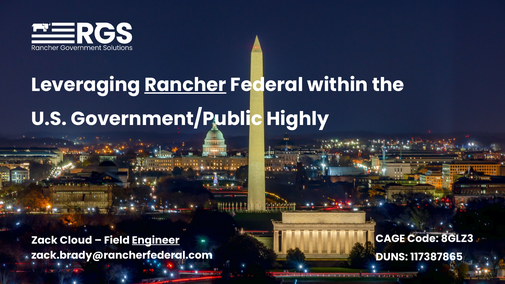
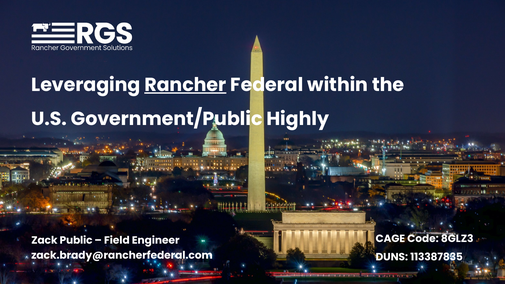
Cloud: Cloud -> Public (76, 240)
Engineer underline: present -> none (156, 240)
117387865: 117387865 -> 113387835 (437, 257)
